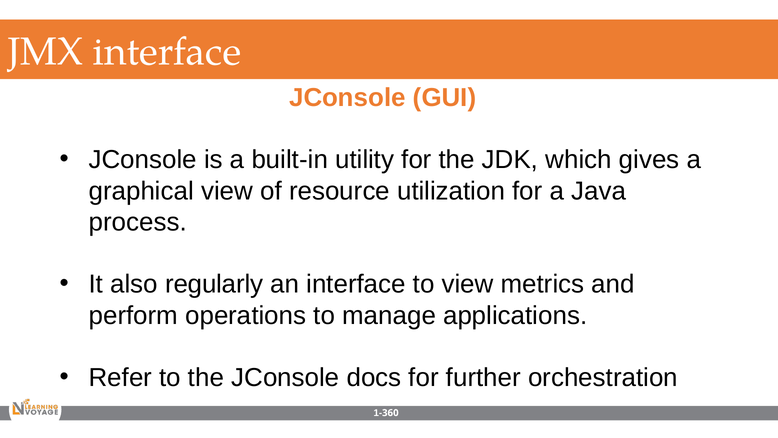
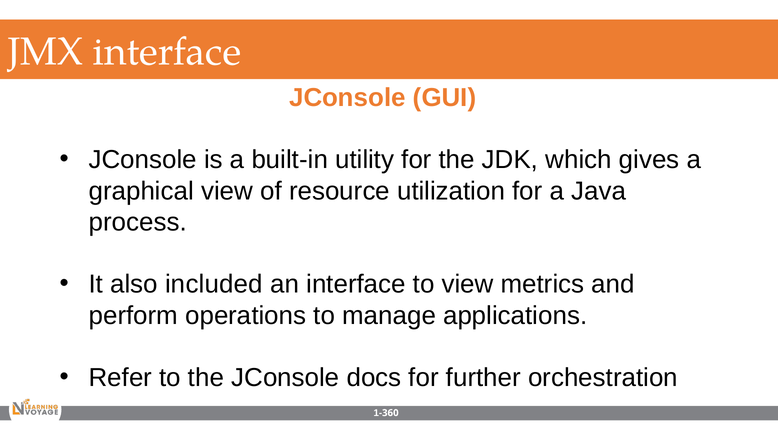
regularly: regularly -> included (214, 284)
